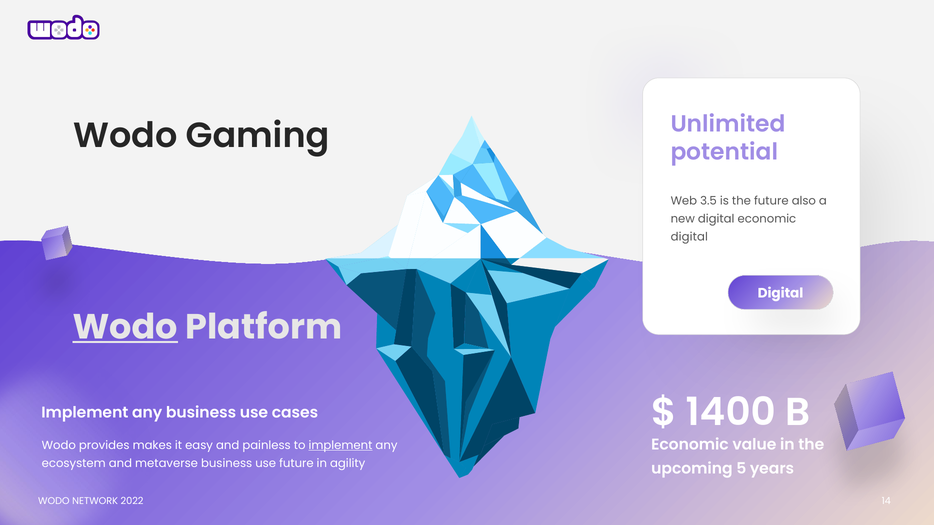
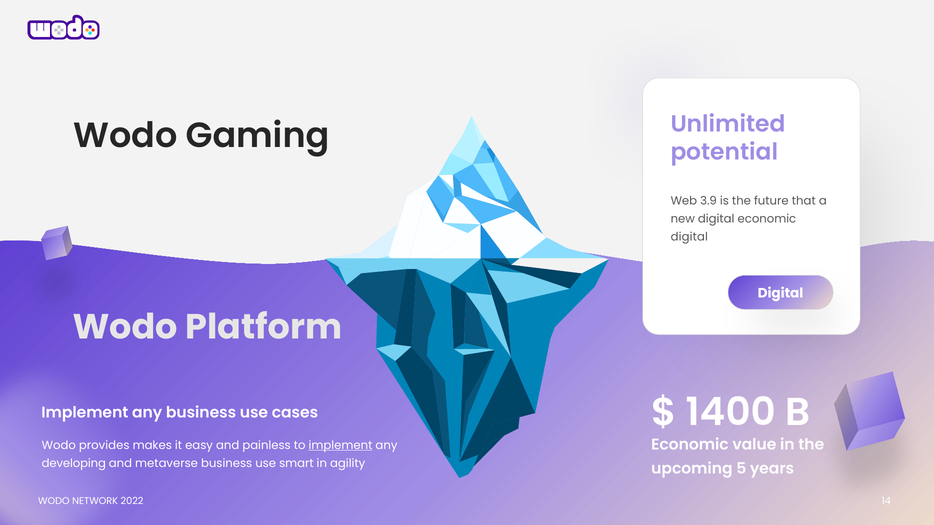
3.5: 3.5 -> 3.9 (708, 201)
also: also -> that (804, 201)
Wodo underline: present -> none (125, 327)
ecosystem: ecosystem -> developing (74, 464)
use future: future -> smart (296, 464)
